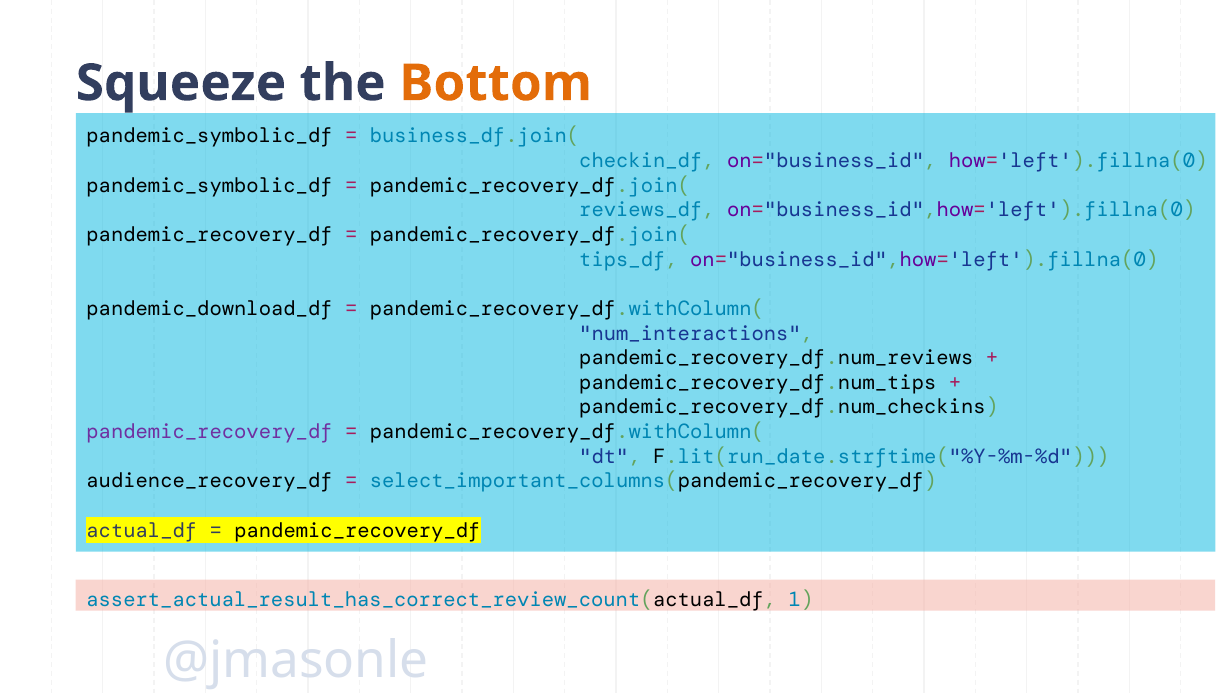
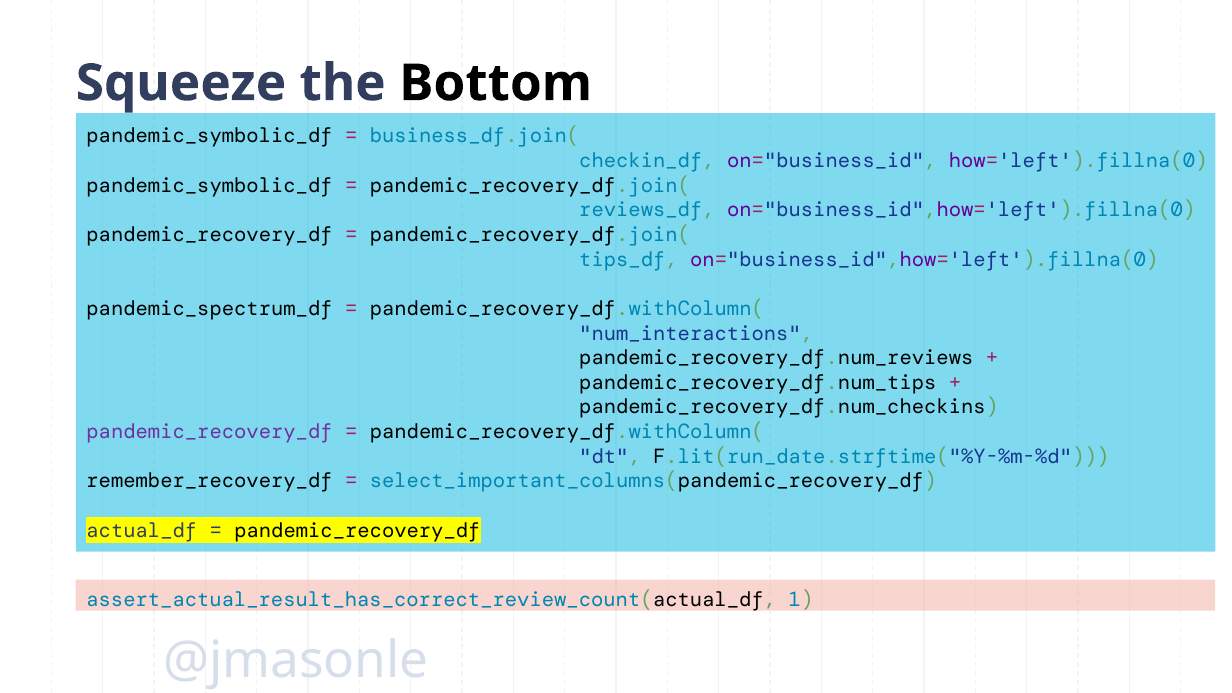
Bottom colour: orange -> black (496, 83)
pandemic_download_df: pandemic_download_df -> pandemic_spectrum_df (210, 309)
audience_recovery_df: audience_recovery_df -> remember_recovery_df (210, 481)
